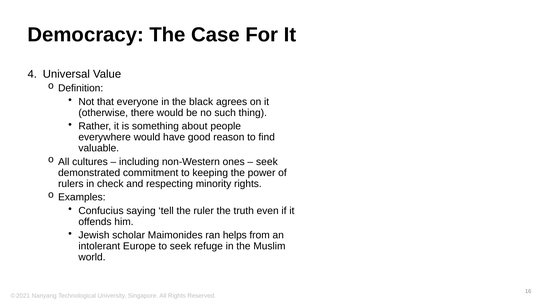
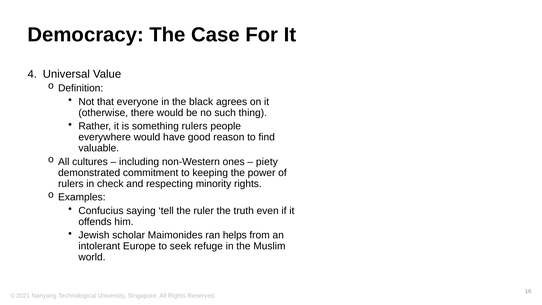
something about: about -> rulers (195, 126)
seek: seek -> piety (267, 162)
